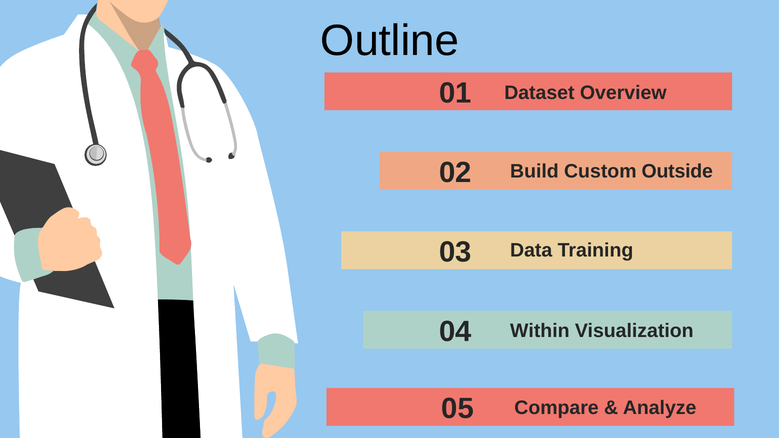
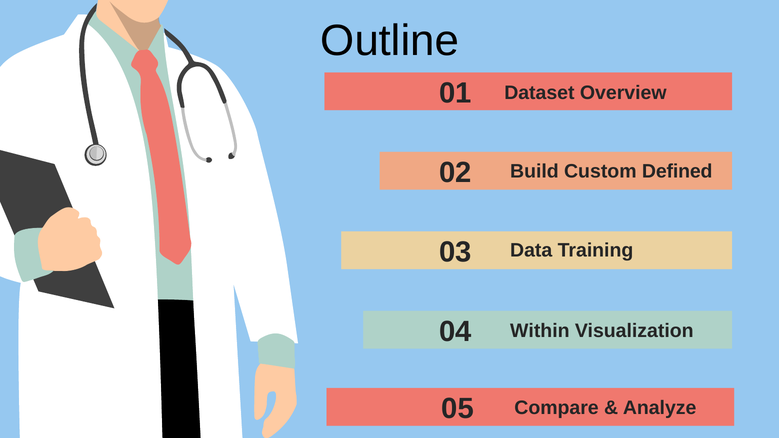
Outside: Outside -> Defined (677, 171)
